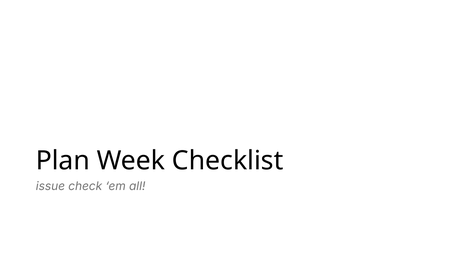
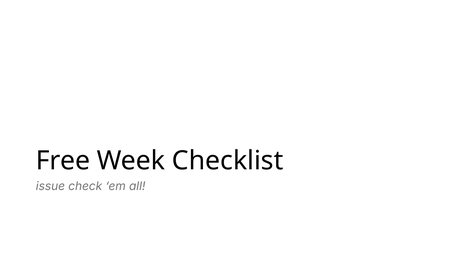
Plan: Plan -> Free (63, 161)
